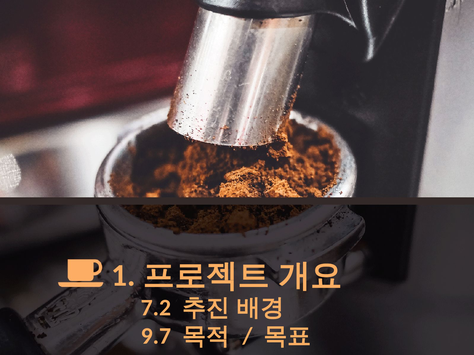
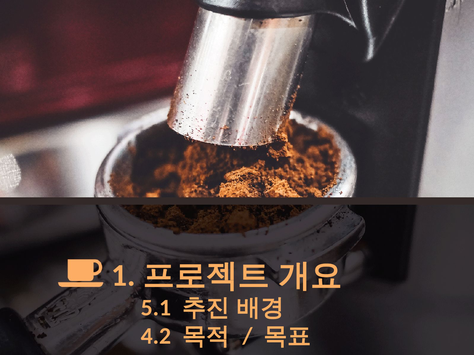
7.2: 7.2 -> 5.1 (156, 308)
9.7: 9.7 -> 4.2 (156, 336)
